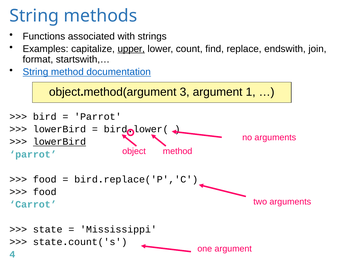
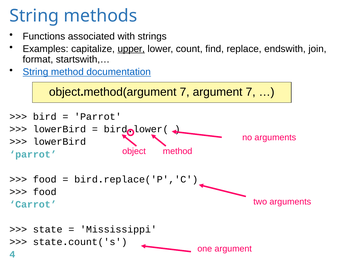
object.method(argument 3: 3 -> 7 (185, 92)
argument 1: 1 -> 7 (251, 92)
lowerBird underline: present -> none (60, 142)
